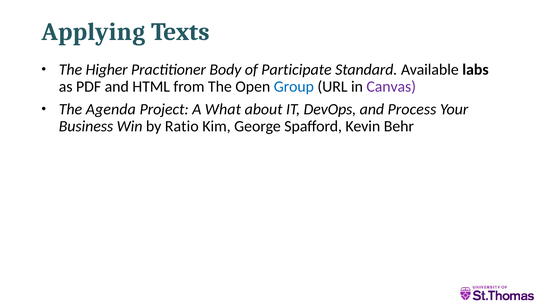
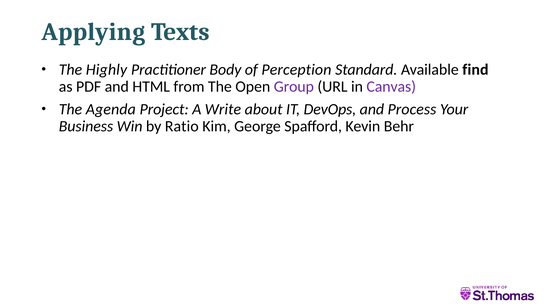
Higher: Higher -> Highly (106, 70)
Participate: Participate -> Perception (296, 70)
labs: labs -> find (475, 70)
Group colour: blue -> purple (294, 87)
What: What -> Write (223, 109)
